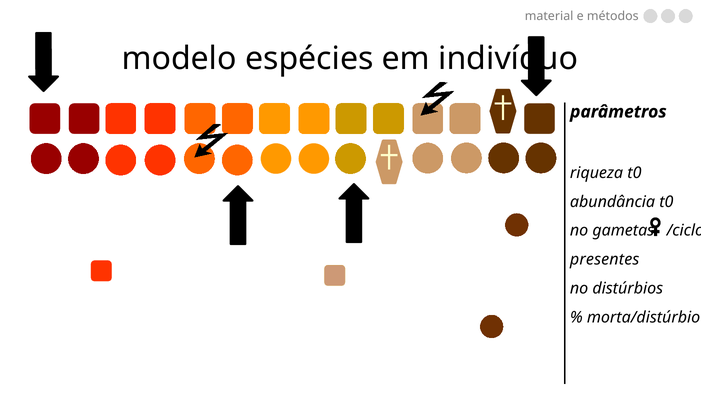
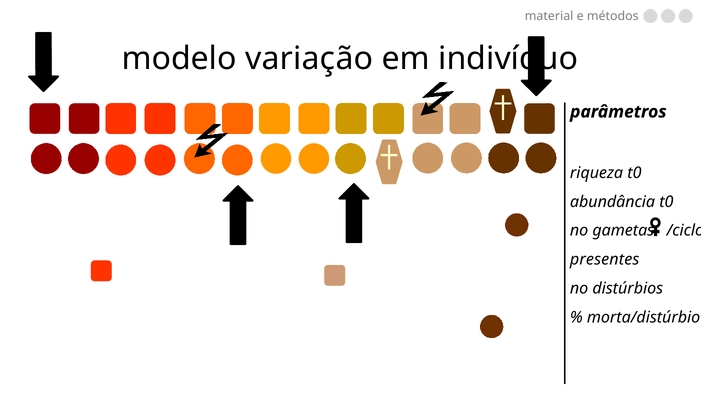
espécies: espécies -> variação (309, 59)
